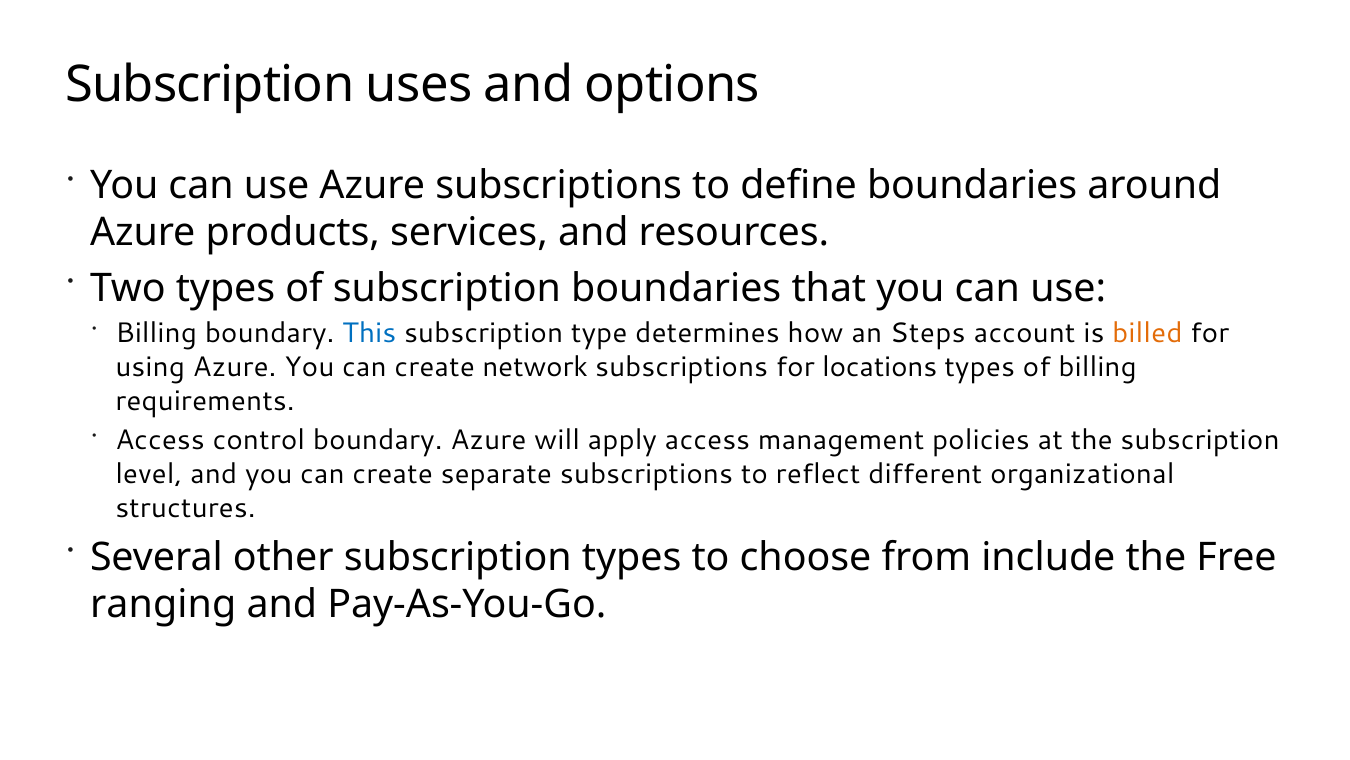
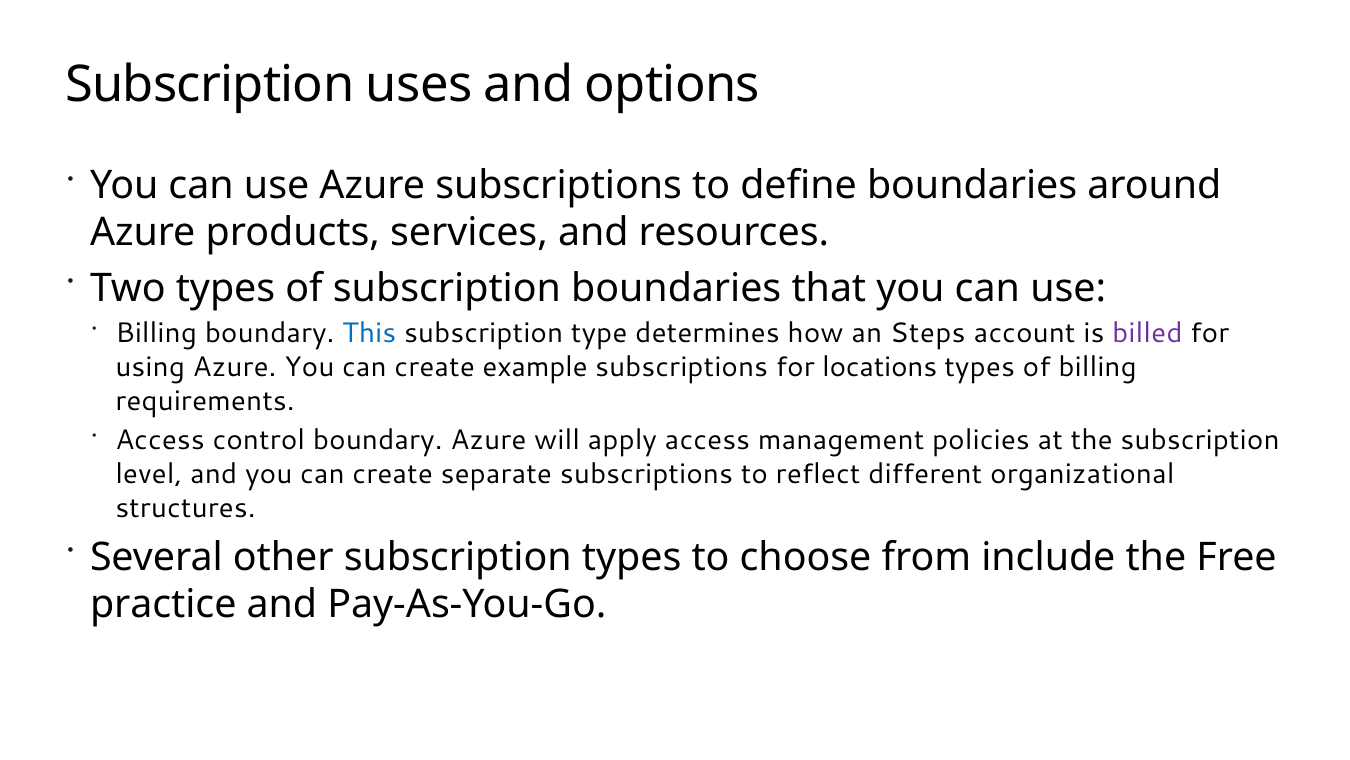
billed colour: orange -> purple (1147, 333)
network: network -> example (535, 367)
ranging: ranging -> practice (163, 604)
